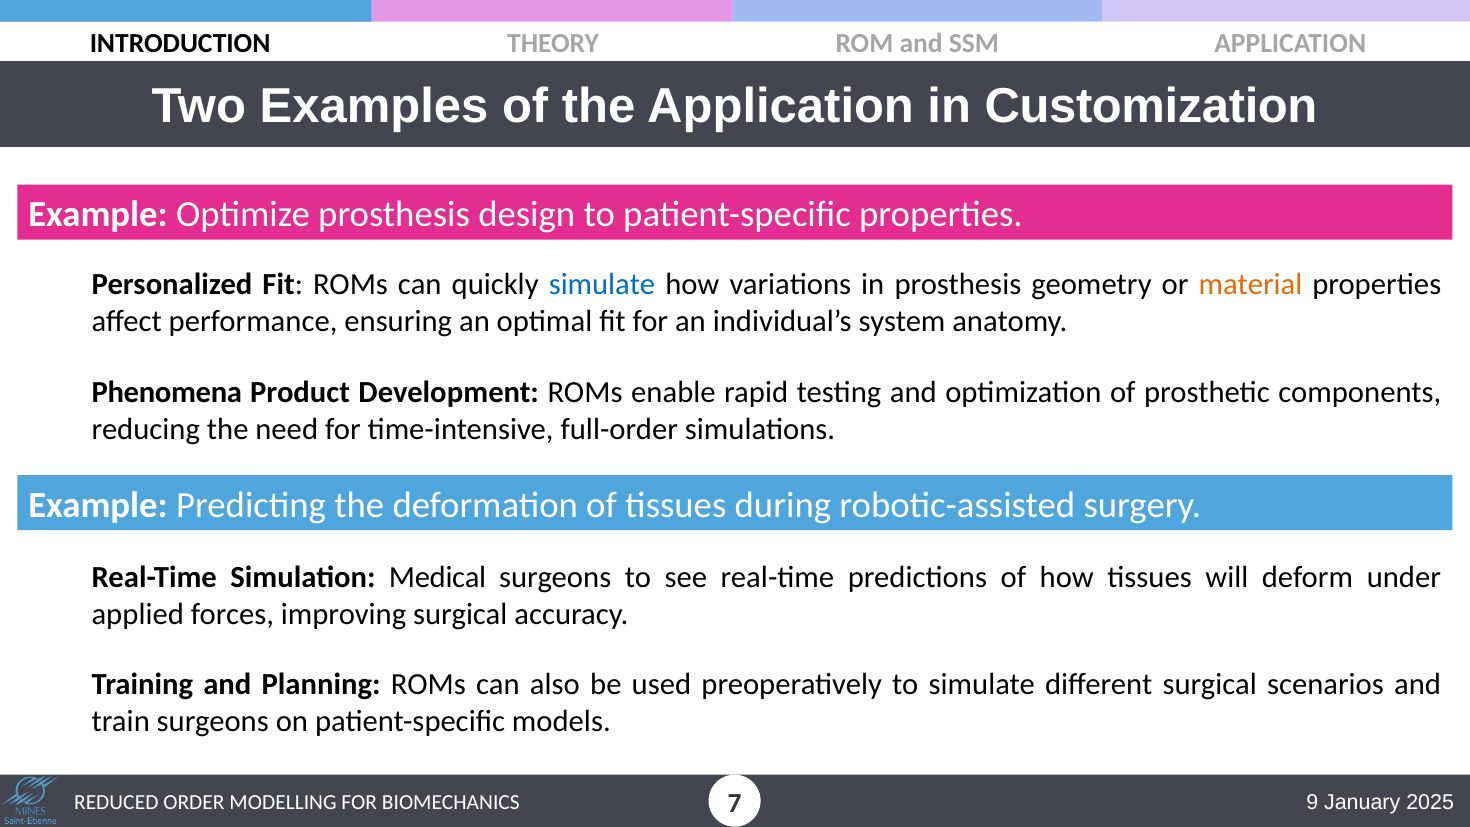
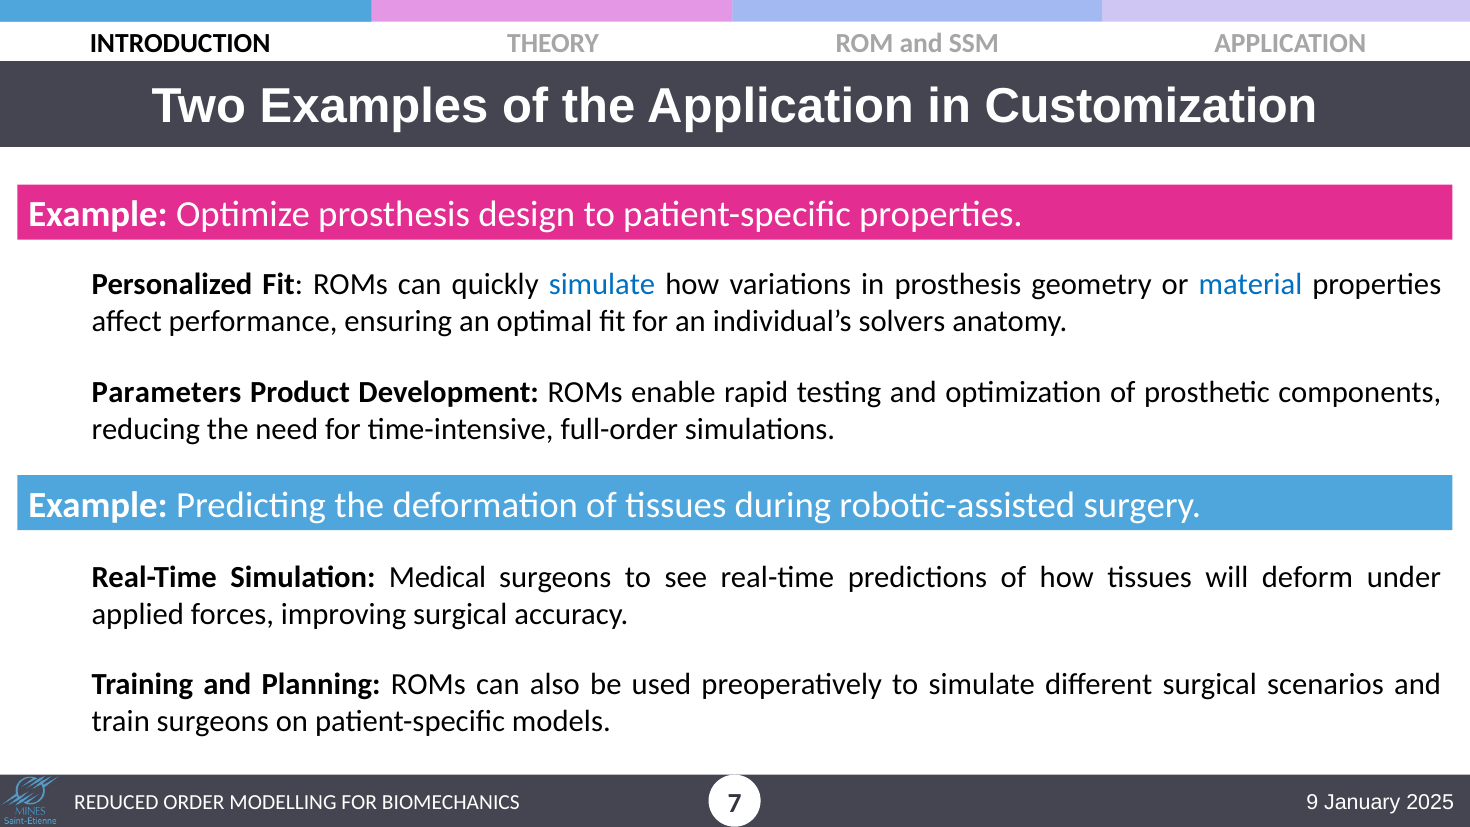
material colour: orange -> blue (1250, 285)
system: system -> solvers (902, 321)
Phenomena: Phenomena -> Parameters (166, 393)
